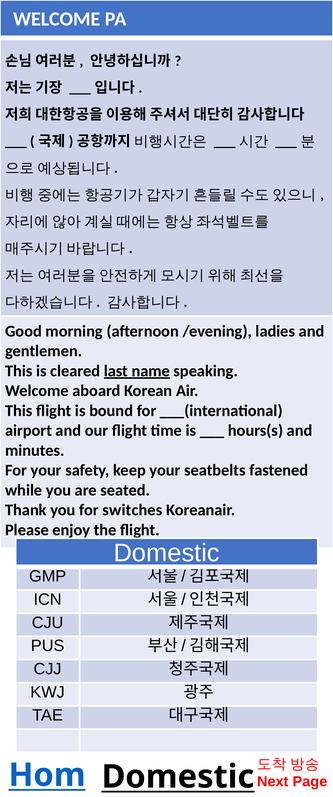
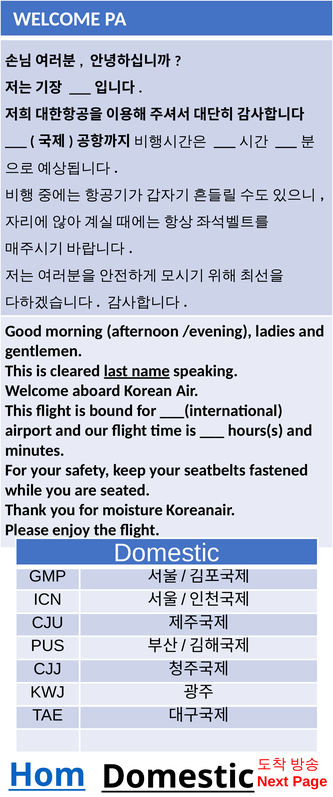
switches: switches -> moisture (133, 510)
